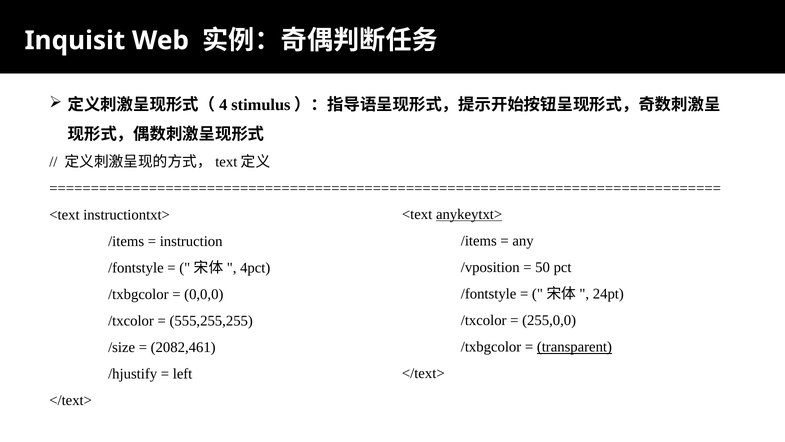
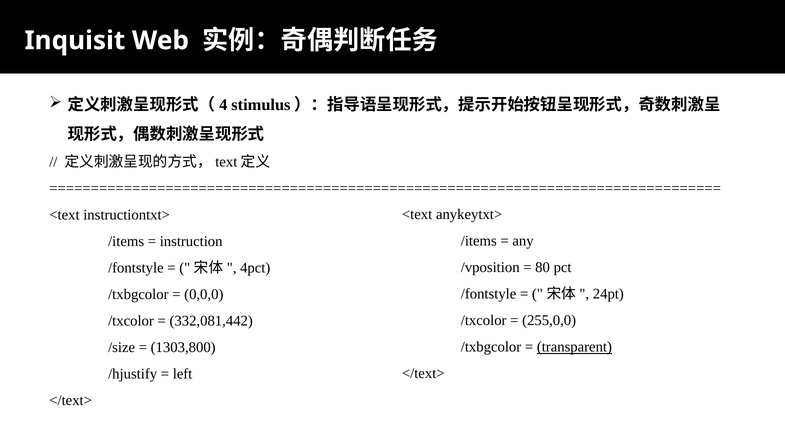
anykeytxt> underline: present -> none (469, 214)
50: 50 -> 80 (543, 267)
555,255,255: 555,255,255 -> 332,081,442 (211, 321)
2082,461: 2082,461 -> 1303,800 (183, 347)
